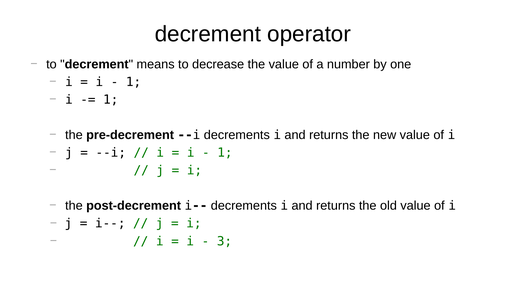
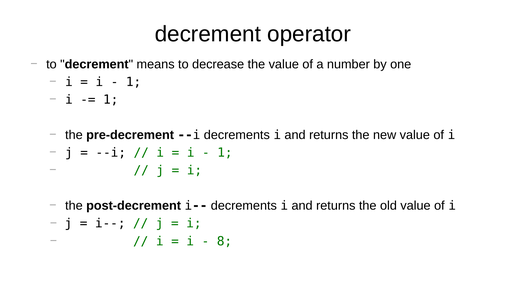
3: 3 -> 8 (224, 242)
